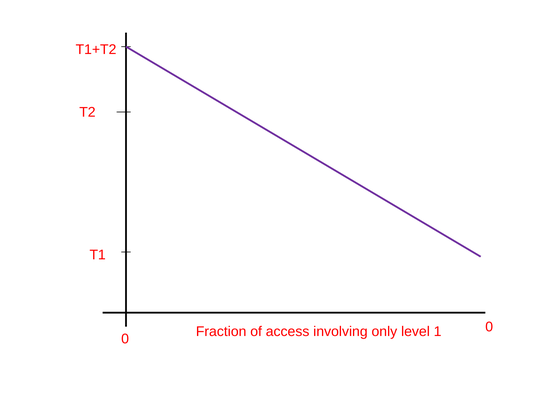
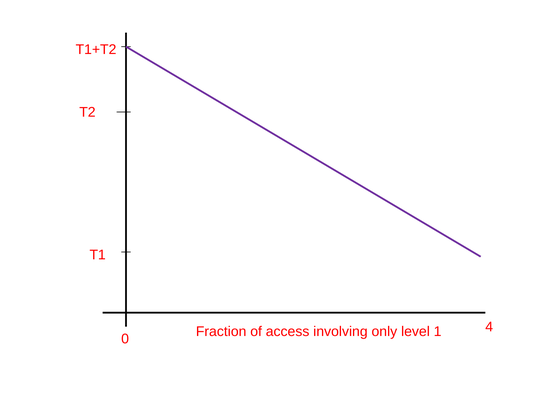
1 0: 0 -> 4 (489, 327)
